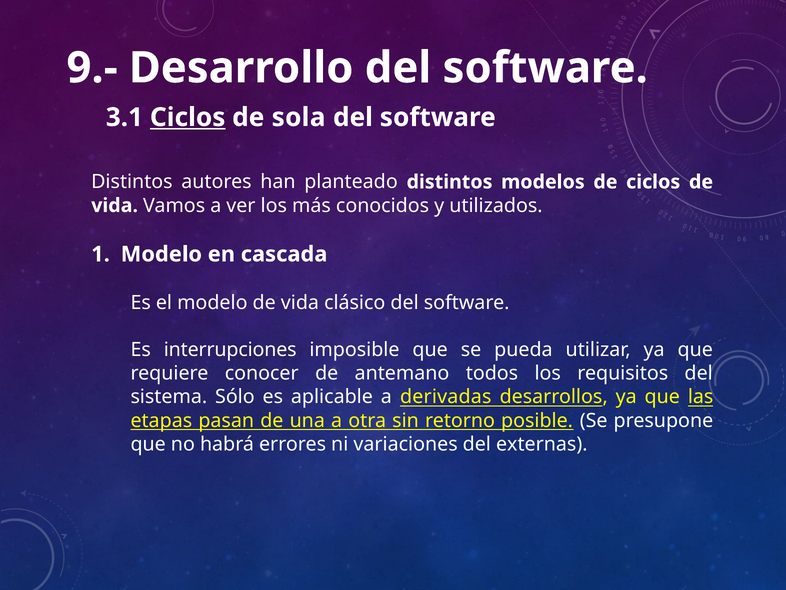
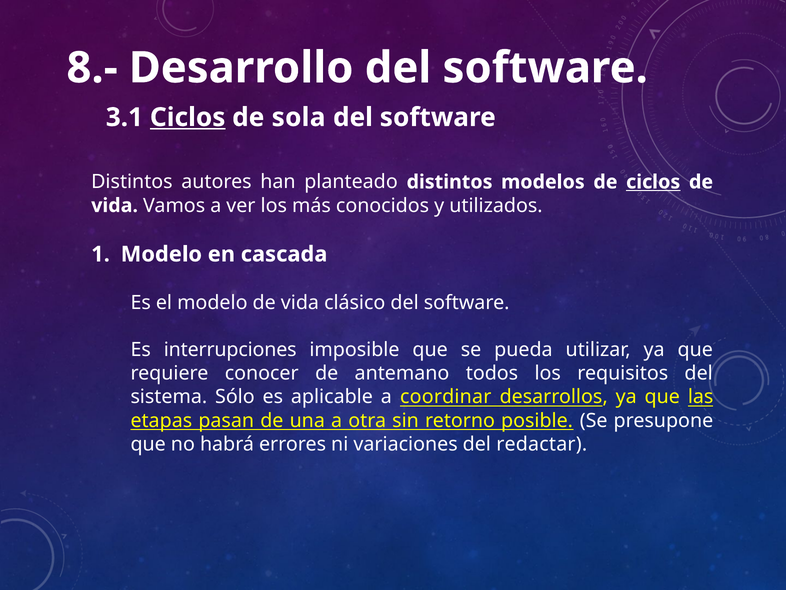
9.-: 9.- -> 8.- (92, 68)
ciclos underline: none -> present (653, 182)
derivadas: derivadas -> coordinar (446, 397)
externas: externas -> redactar (542, 444)
